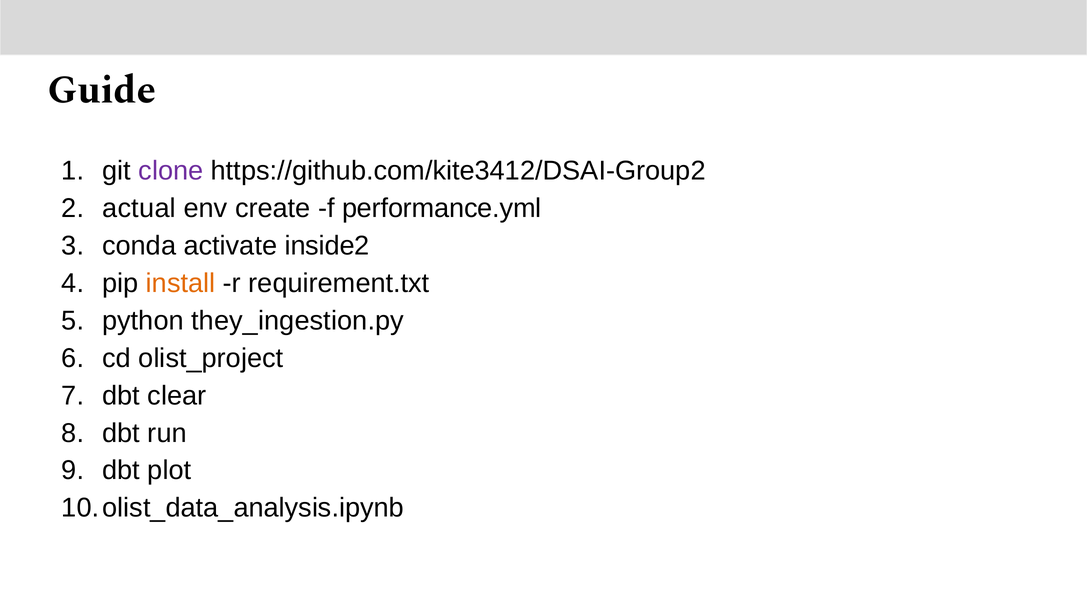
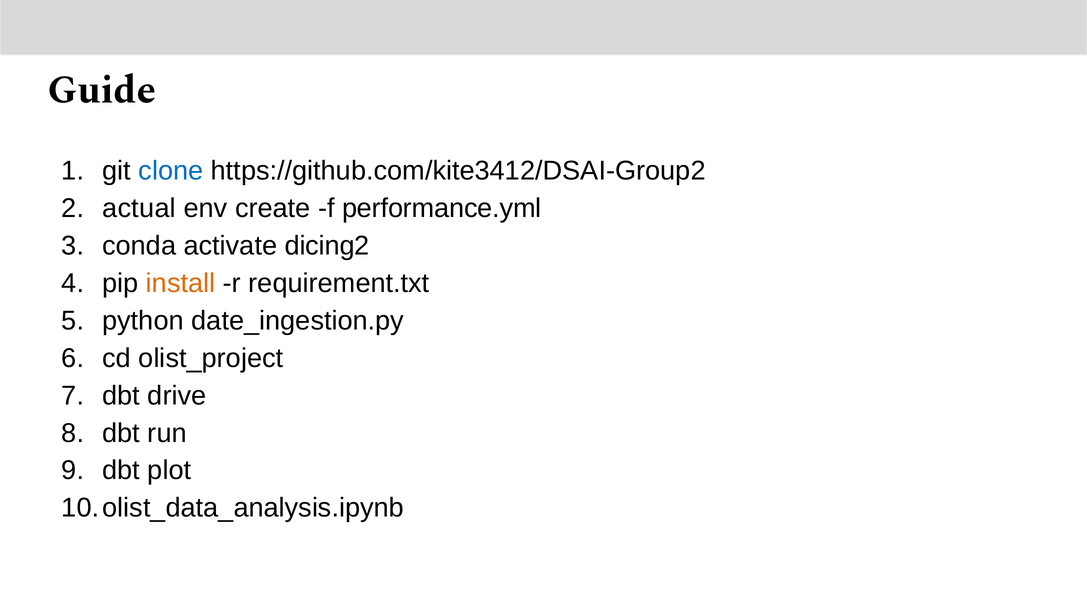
clone colour: purple -> blue (171, 171)
inside2: inside2 -> dicing2 (327, 246)
they_ingestion.py: they_ingestion.py -> date_ingestion.py (298, 321)
clear: clear -> drive (177, 396)
